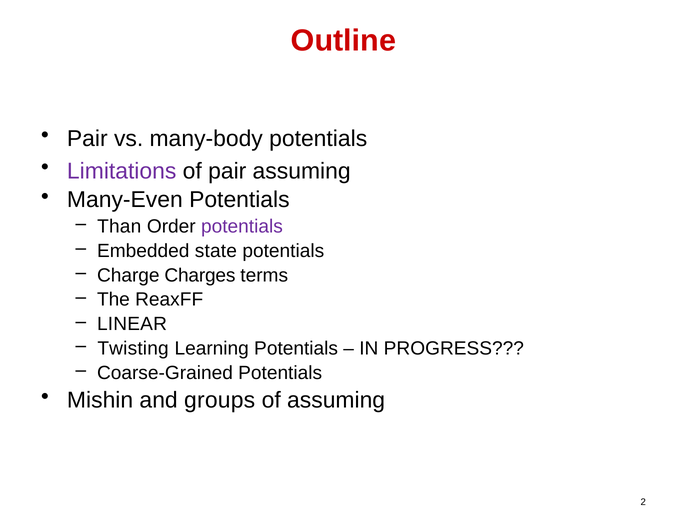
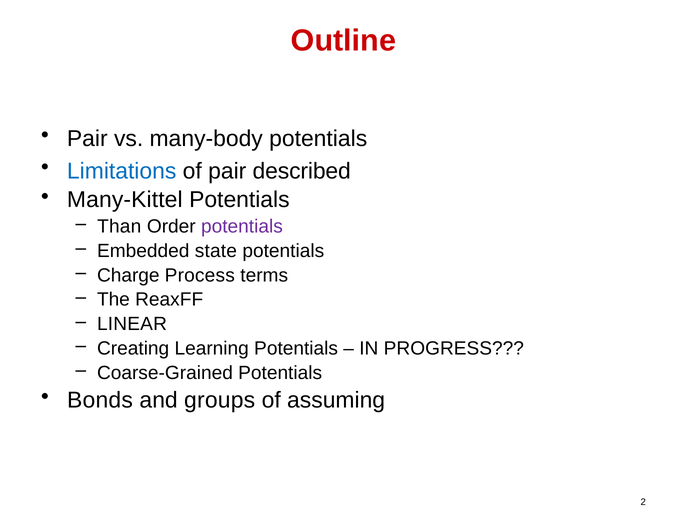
Limitations colour: purple -> blue (122, 171)
pair assuming: assuming -> described (302, 171)
Many-Even: Many-Even -> Many-Kittel (125, 200)
Charges: Charges -> Process (200, 275)
Twisting: Twisting -> Creating (133, 349)
Mishin: Mishin -> Bonds (100, 400)
